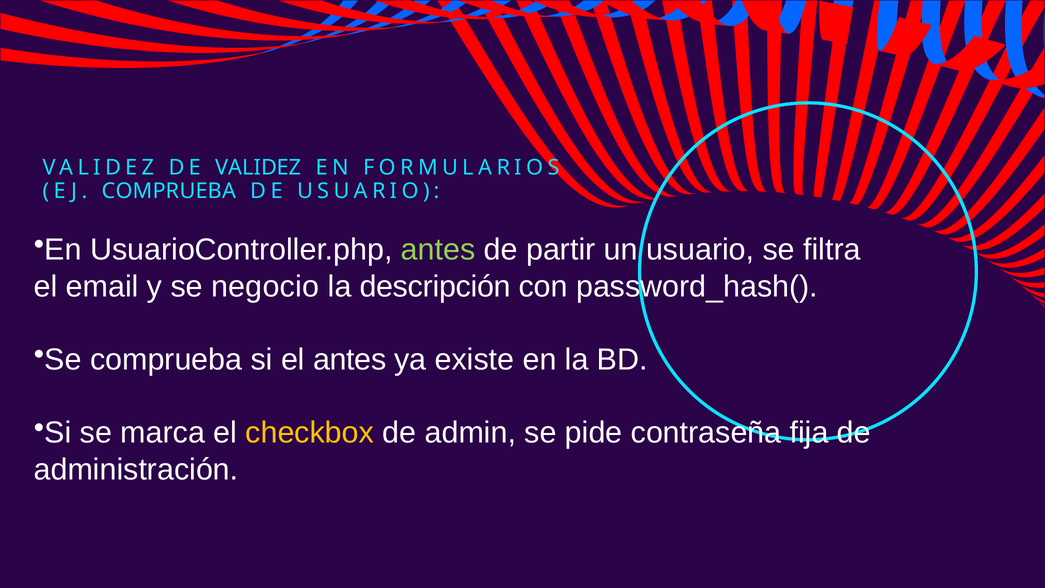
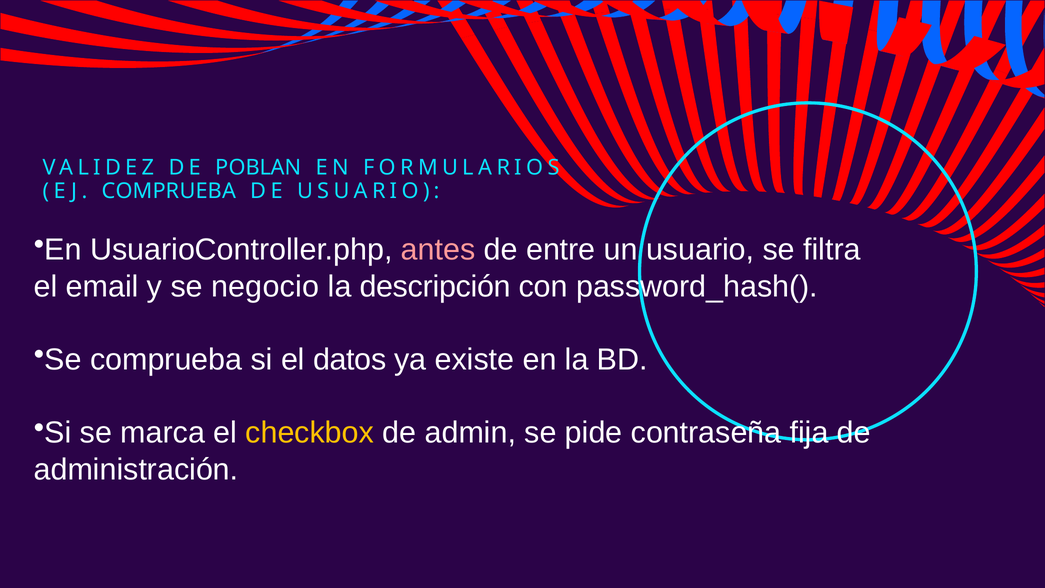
DE VALIDEZ: VALIDEZ -> POBLAN (258, 168)
antes colour: light green -> pink (438, 250)
partir: partir -> entre (561, 250)
el antes: antes -> datos (350, 360)
